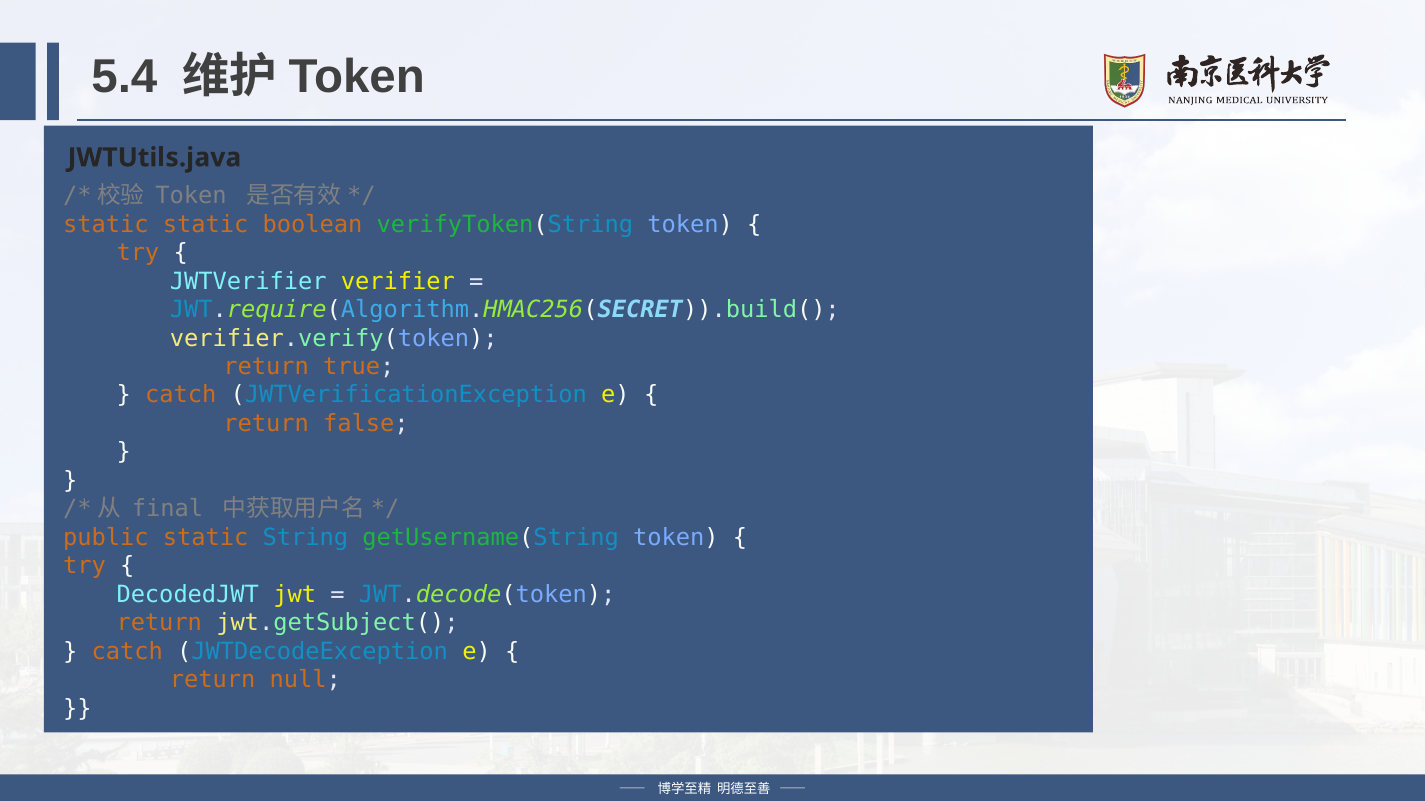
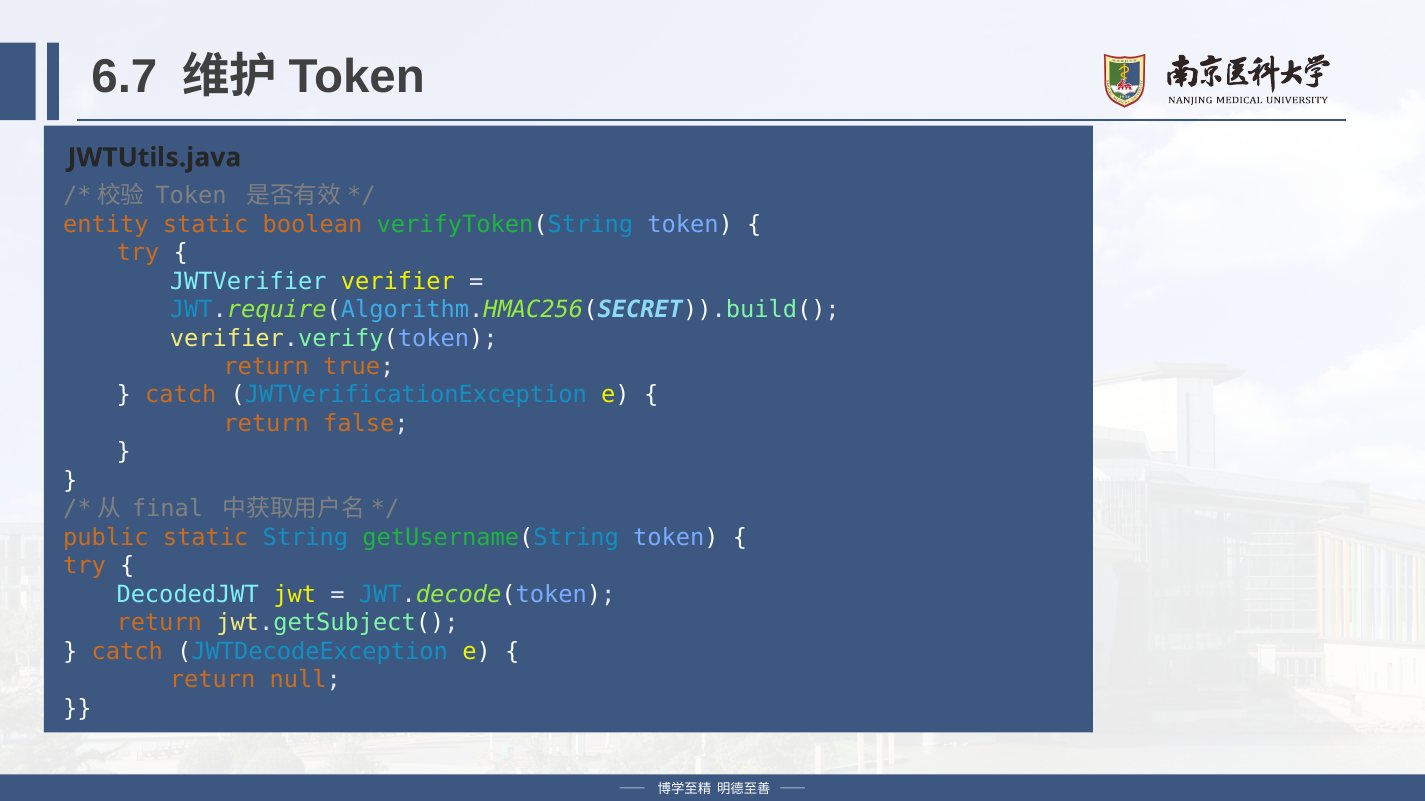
5.4: 5.4 -> 6.7 (124, 77)
static: static -> entity (106, 224)
